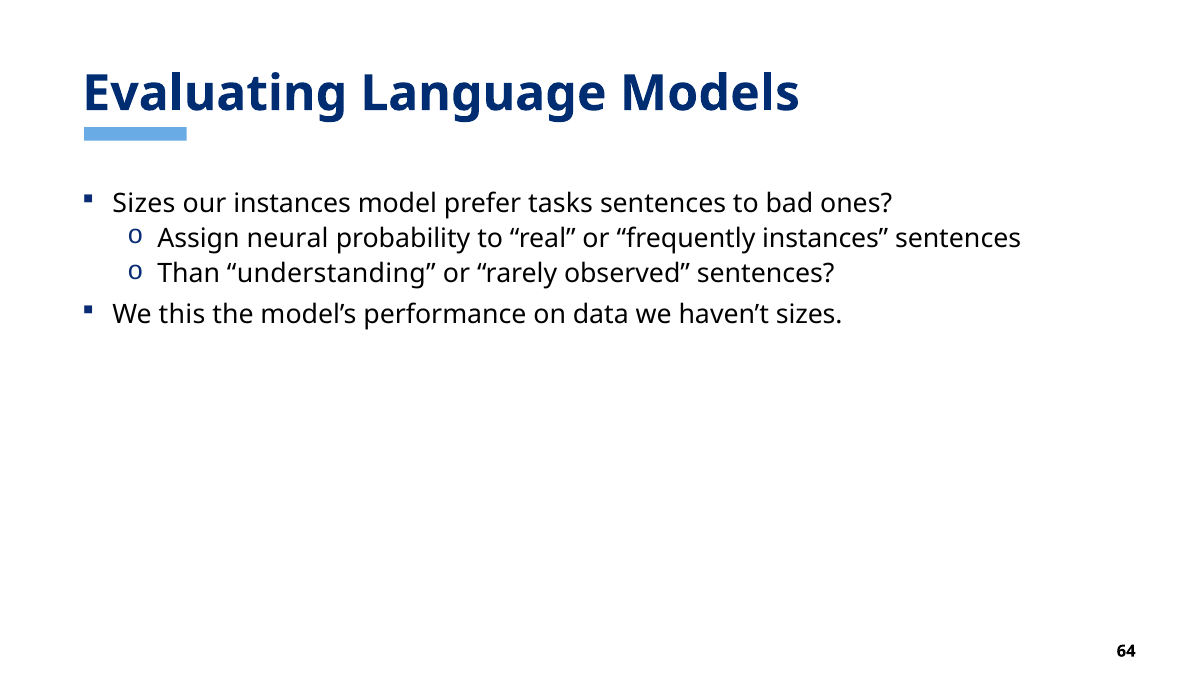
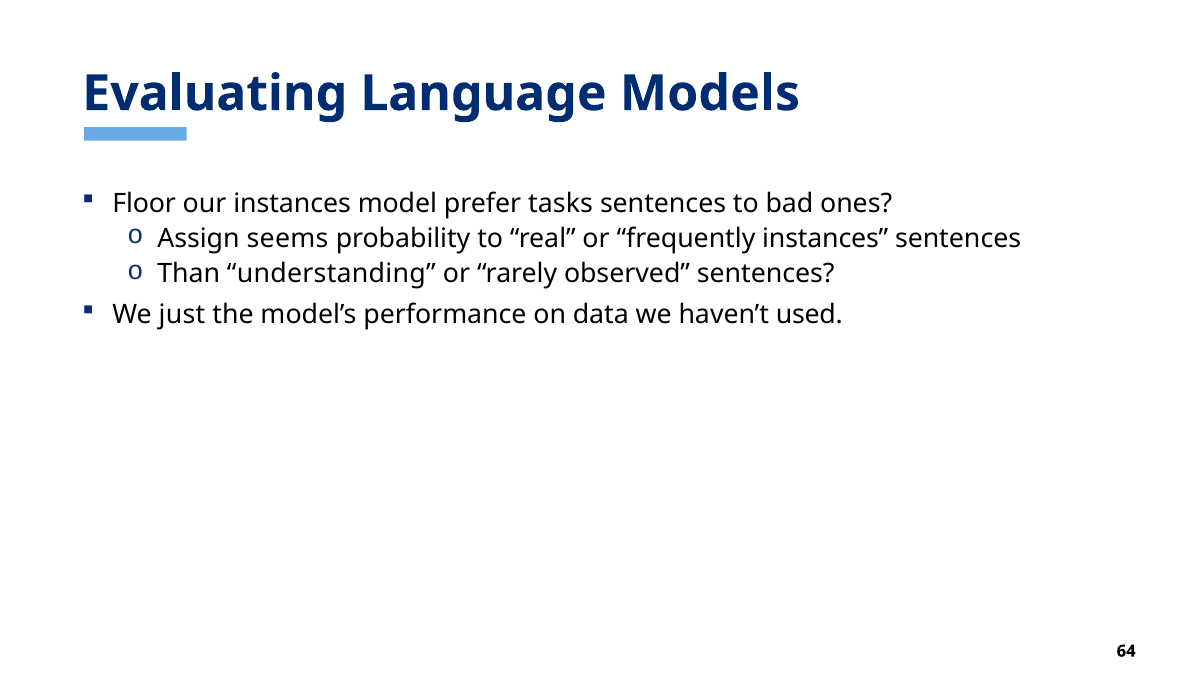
Sizes: Sizes -> Floor (144, 203)
neural: neural -> seems (288, 238)
this: this -> just (182, 315)
haven’t sizes: sizes -> used (809, 315)
